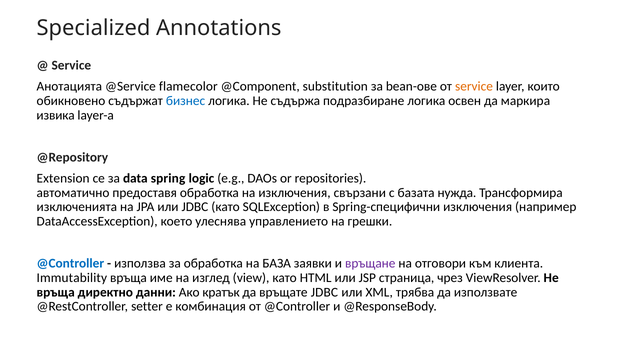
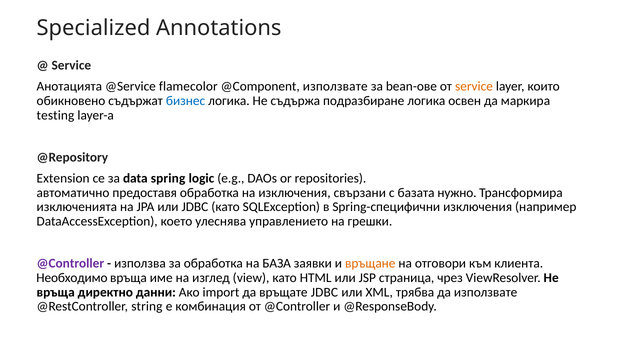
@Component substitution: substitution -> използвате (335, 86)
извика: извика -> testing (55, 115)
нужда: нужда -> нужно (457, 193)
@Controller colour: blue -> purple (70, 263)
връщане colour: purple -> orange (370, 263)
Immutability: Immutability -> Необходимо (72, 278)
кратък: кратък -> import (221, 292)
setter: setter -> string (147, 307)
